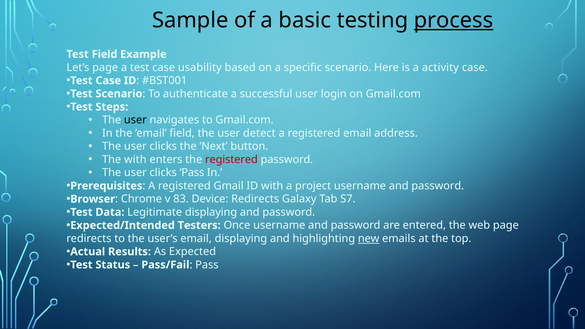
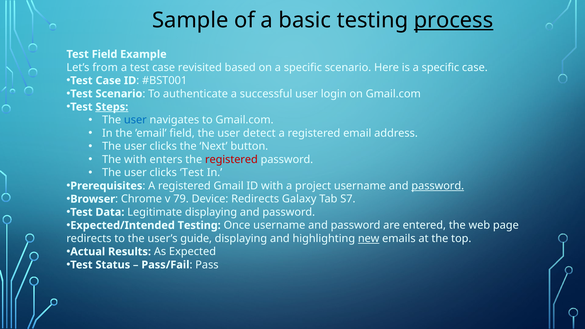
Let’s page: page -> from (105, 67)
usability: usability -> revisited (200, 67)
is a activity: activity -> specific (440, 67)
Steps underline: none -> present (112, 107)
user colour: black -> blue (135, 120)
clicks Pass: Pass -> Test (192, 173)
password underline: none -> present (438, 186)
83: 83 -> 79 (181, 199)
Expected/Intended Testers: Testers -> Testing (199, 225)
user’s email: email -> guide (196, 239)
